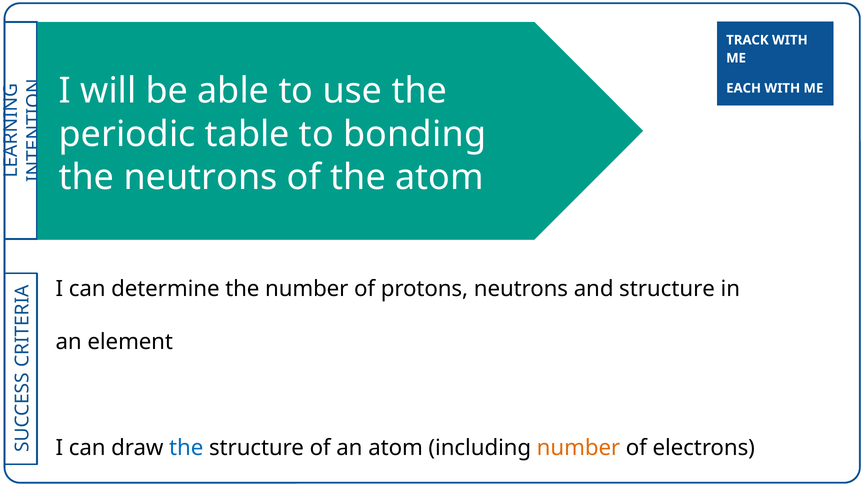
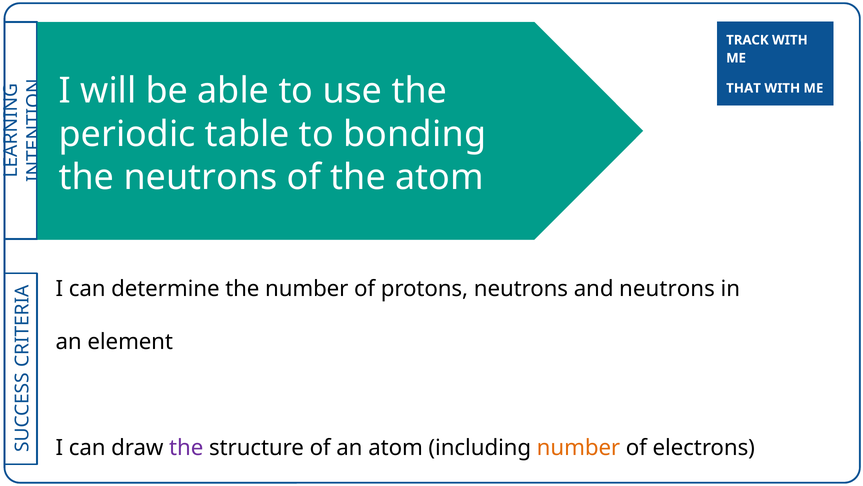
EACH: EACH -> THAT (744, 88)
and structure: structure -> neutrons (667, 288)
the colour: blue -> purple (186, 447)
